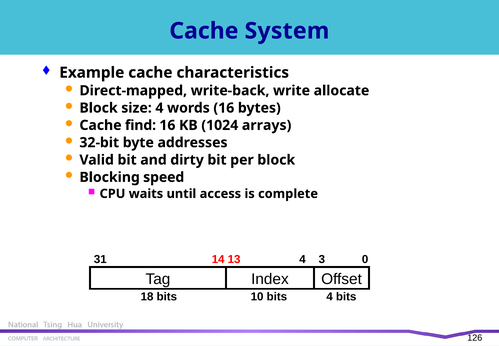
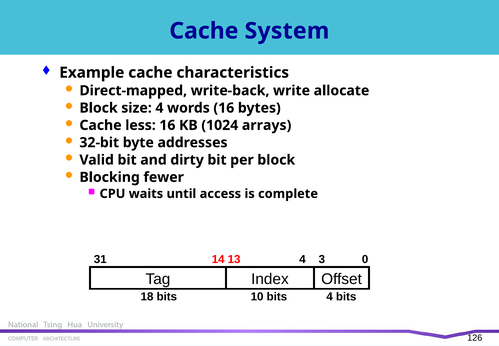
find: find -> less (140, 125)
speed: speed -> fewer (164, 177)
